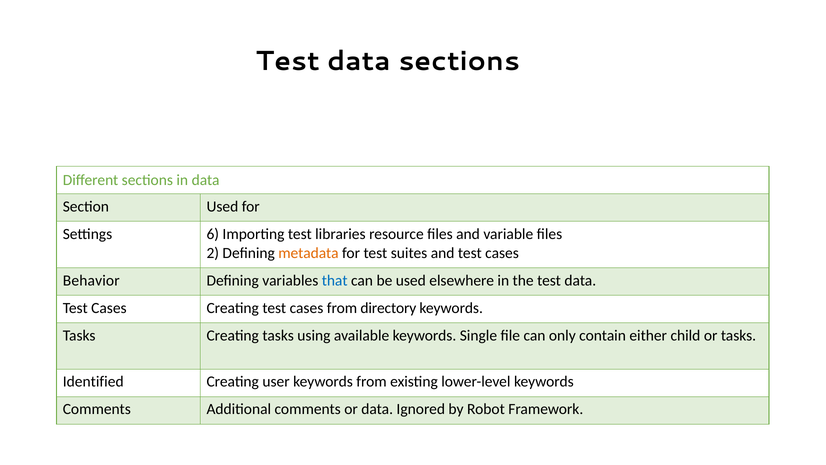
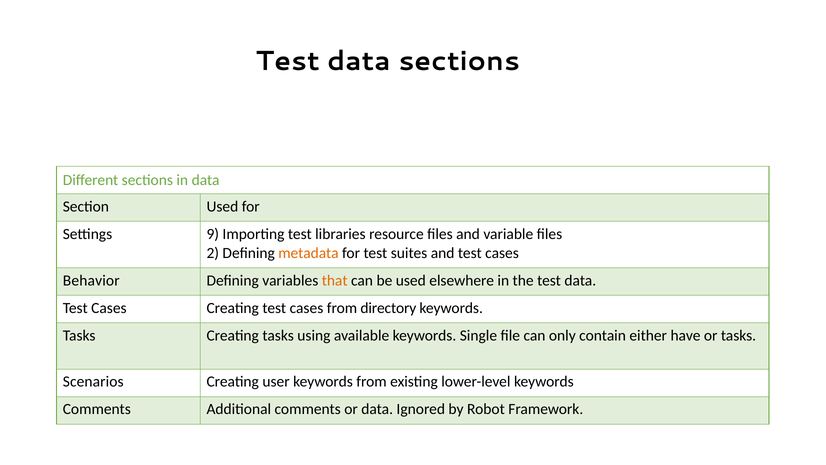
6: 6 -> 9 (213, 234)
that colour: blue -> orange (335, 280)
child: child -> have (686, 335)
Identified: Identified -> Scenarios (93, 382)
